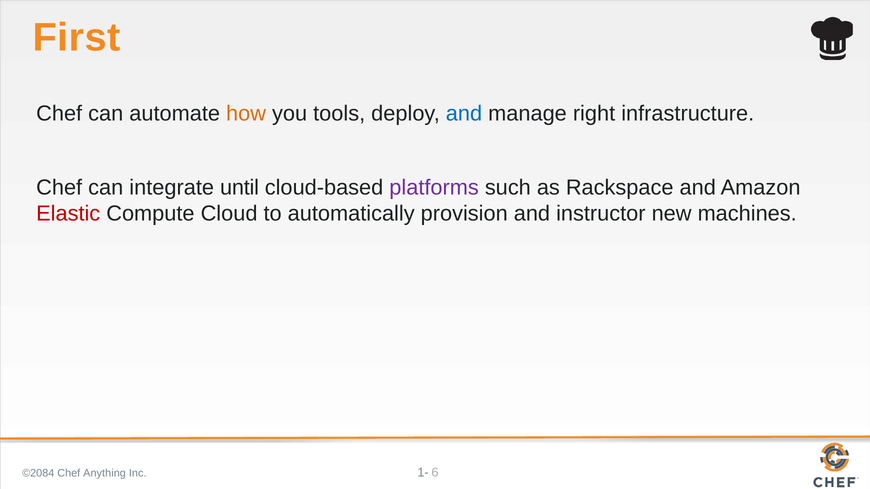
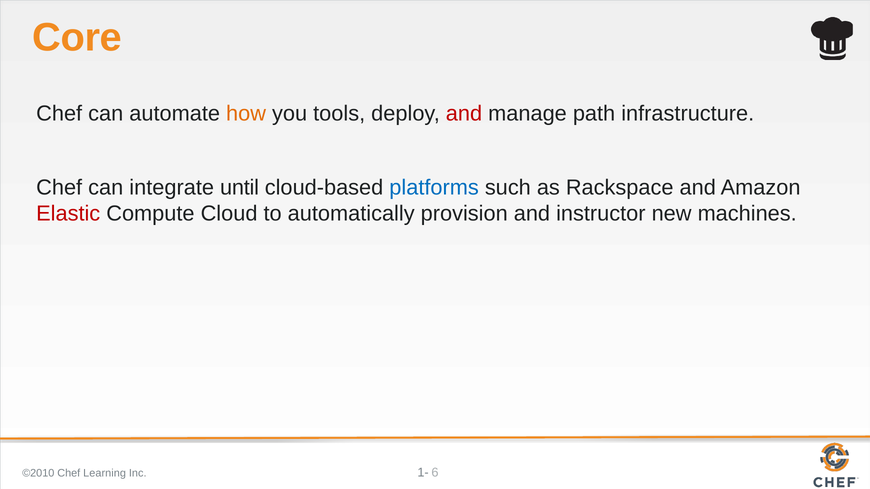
First: First -> Core (77, 38)
and colour: blue -> red (464, 114)
right: right -> path (594, 114)
platforms colour: purple -> blue (434, 188)
©2084: ©2084 -> ©2010 (38, 473)
Anything: Anything -> Learning (105, 473)
